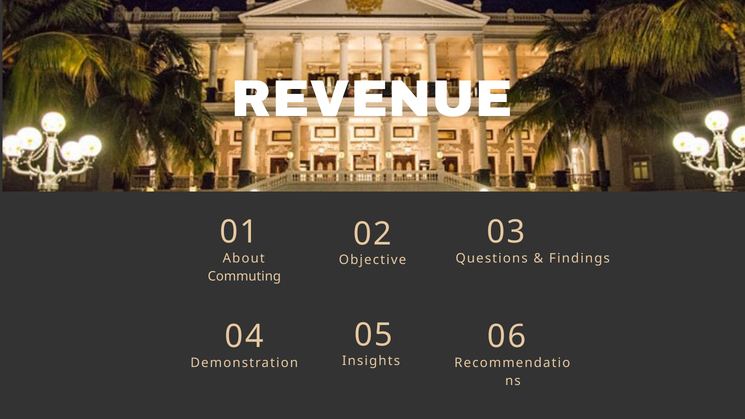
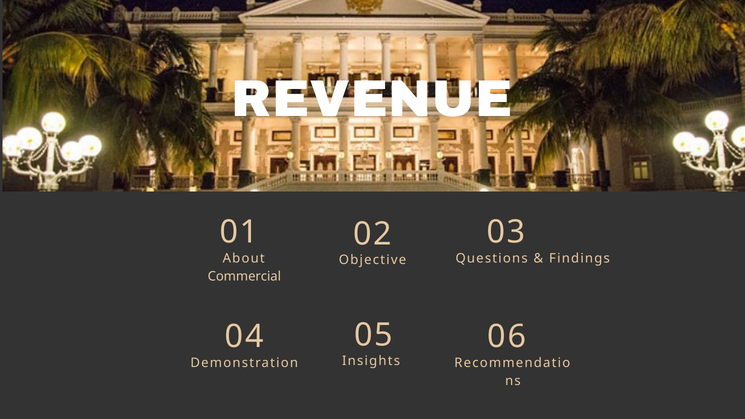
Commuting: Commuting -> Commercial (244, 276)
